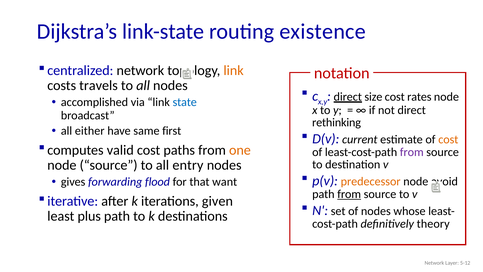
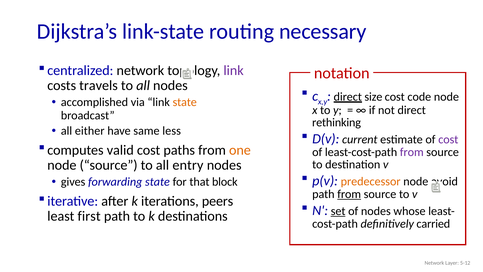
existence: existence -> necessary (323, 31)
link colour: orange -> purple (234, 70)
rates: rates -> code (419, 97)
state colour: blue -> orange (185, 102)
first: first -> less (172, 131)
cost colour: orange -> purple (448, 139)
forwarding flood: flood -> state (157, 182)
want: want -> block (225, 182)
given: given -> peers (218, 201)
set underline: none -> present (338, 211)
plus: plus -> first (89, 216)
theory: theory -> carried (433, 224)
